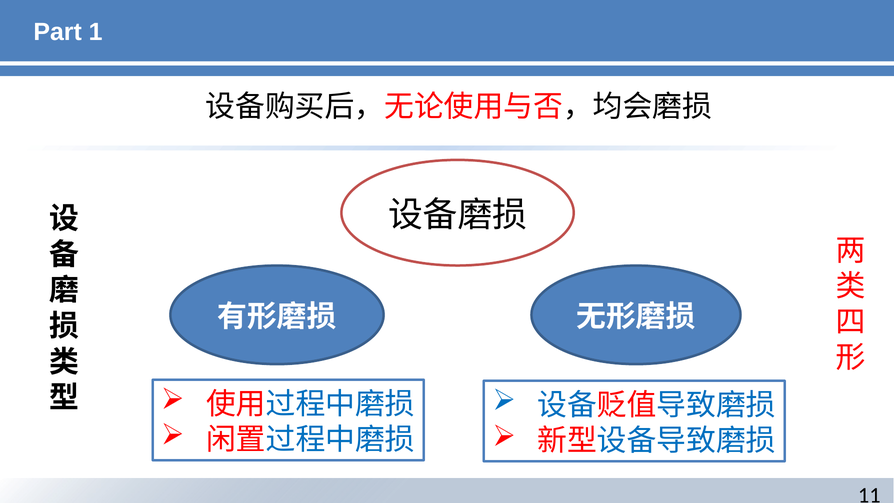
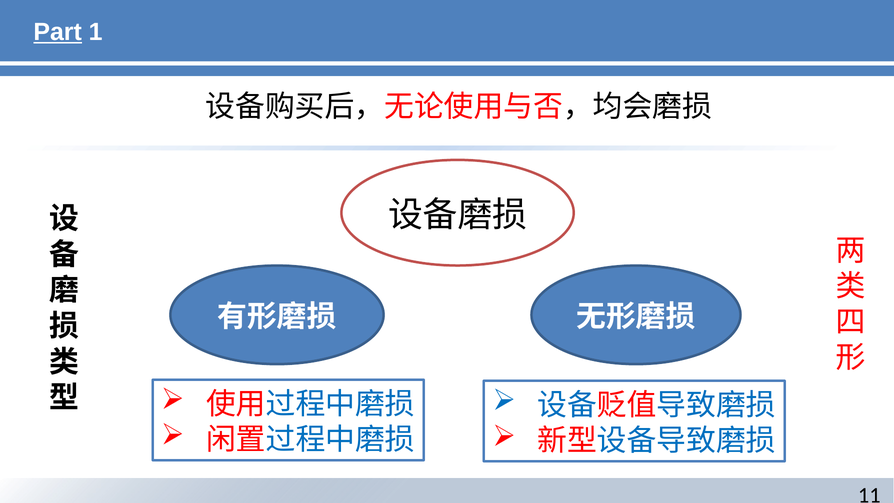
Part underline: none -> present (58, 32)
